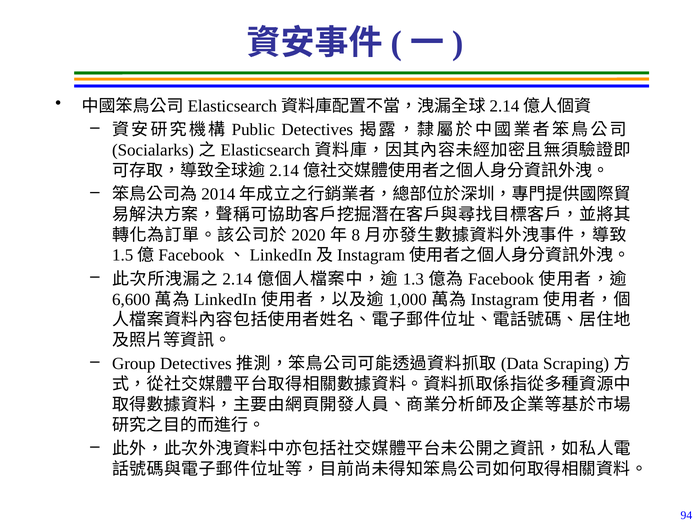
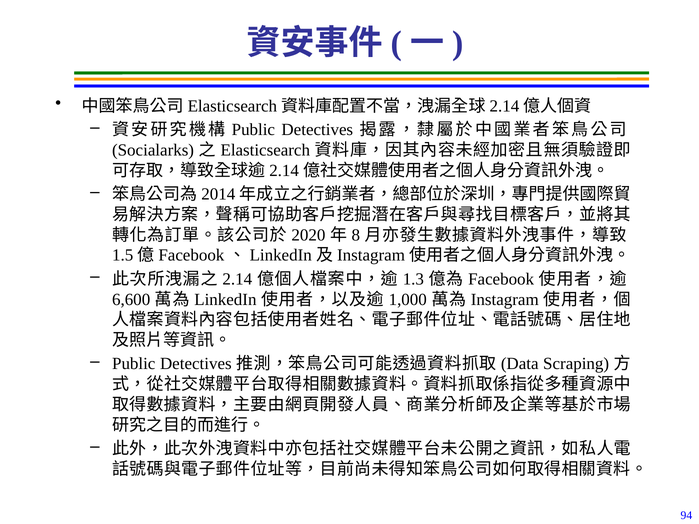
Group: Group -> Public (134, 364)
